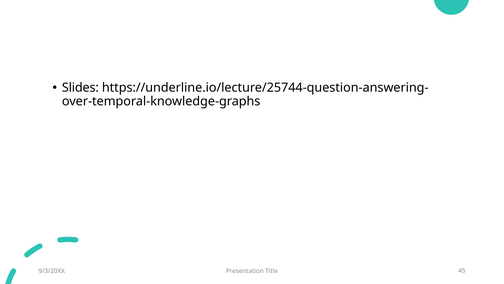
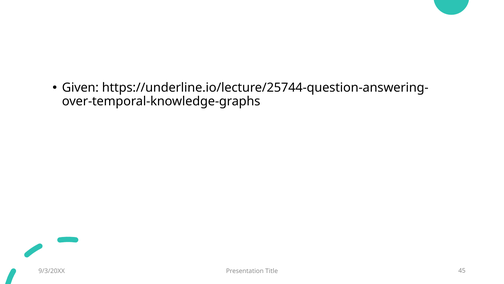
Slides: Slides -> Given (80, 88)
